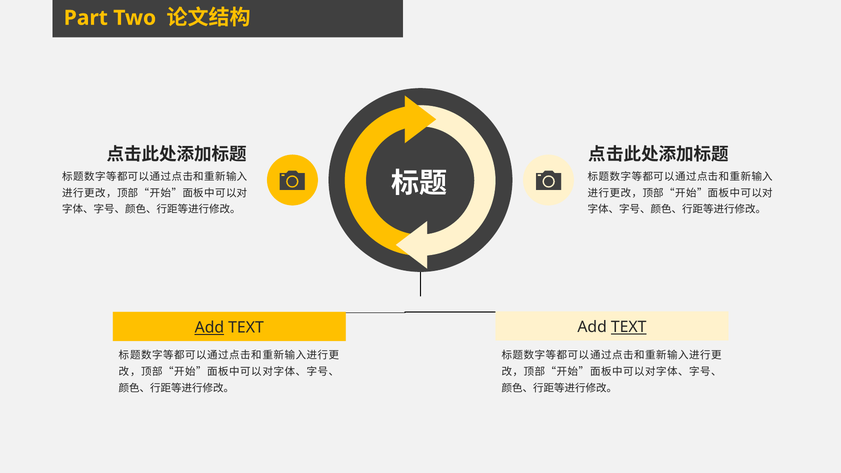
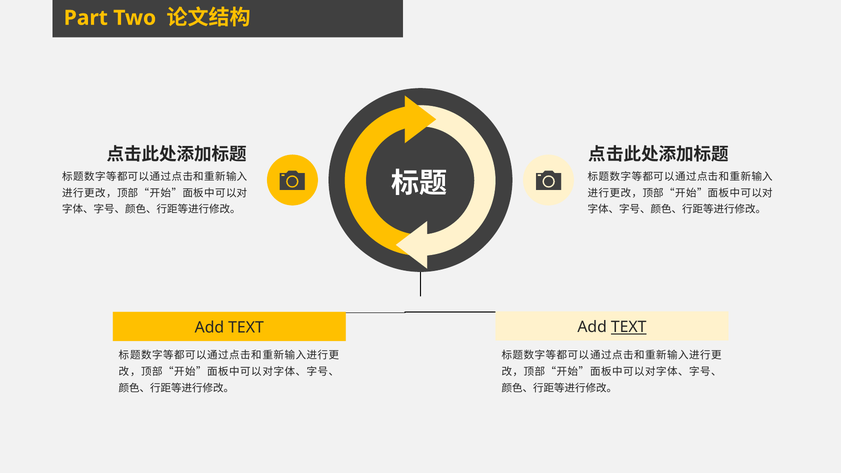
Add underline: present -> none (209, 328)
